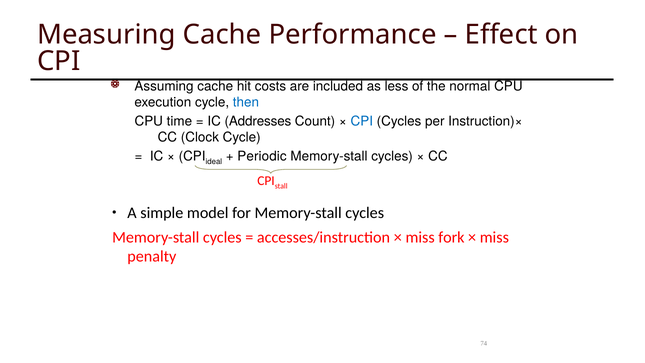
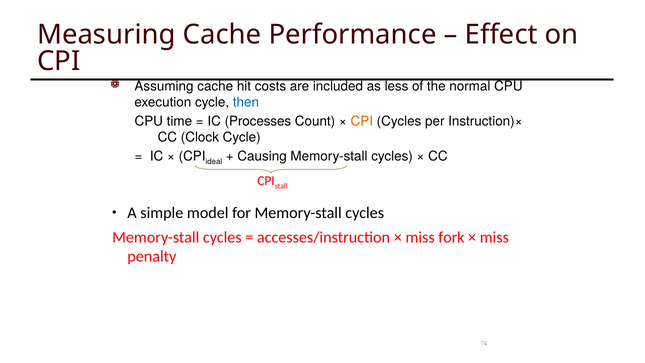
Addresses: Addresses -> Processes (258, 121)
CPI colour: blue -> orange (362, 121)
Periodic: Periodic -> Causing (262, 156)
